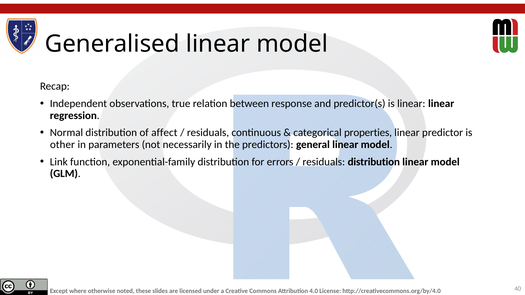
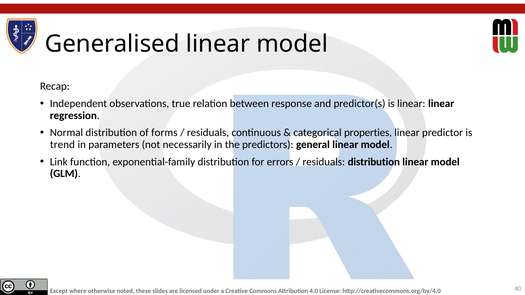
affect: affect -> forms (164, 133)
other: other -> trend (62, 145)
